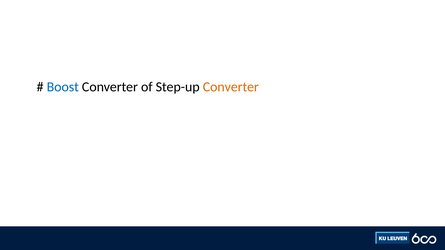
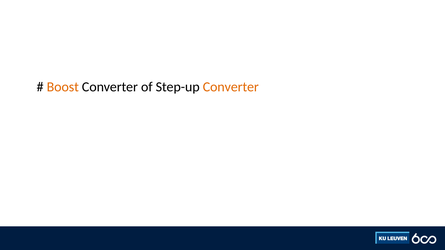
Boost colour: blue -> orange (63, 87)
